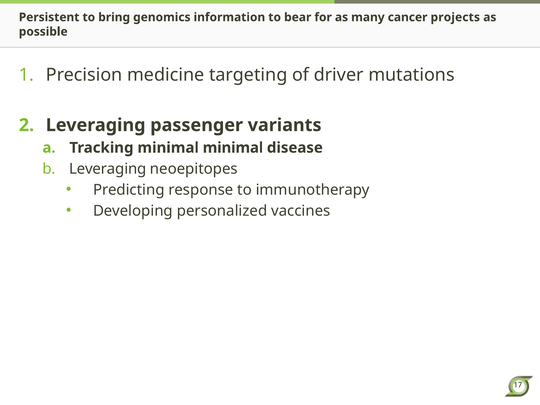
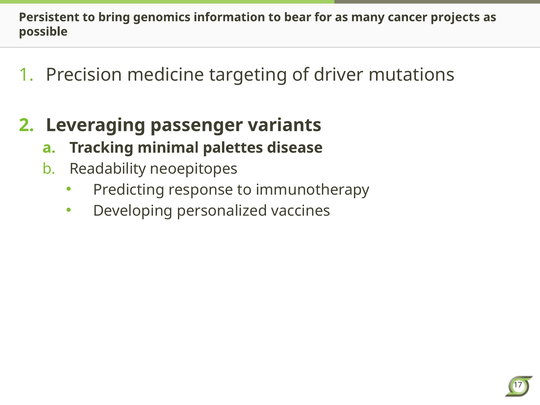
minimal minimal: minimal -> palettes (233, 148)
Leveraging: Leveraging -> Readability (108, 169)
